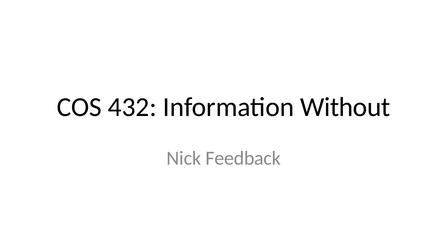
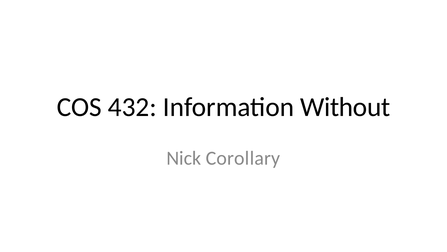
Feedback: Feedback -> Corollary (243, 158)
